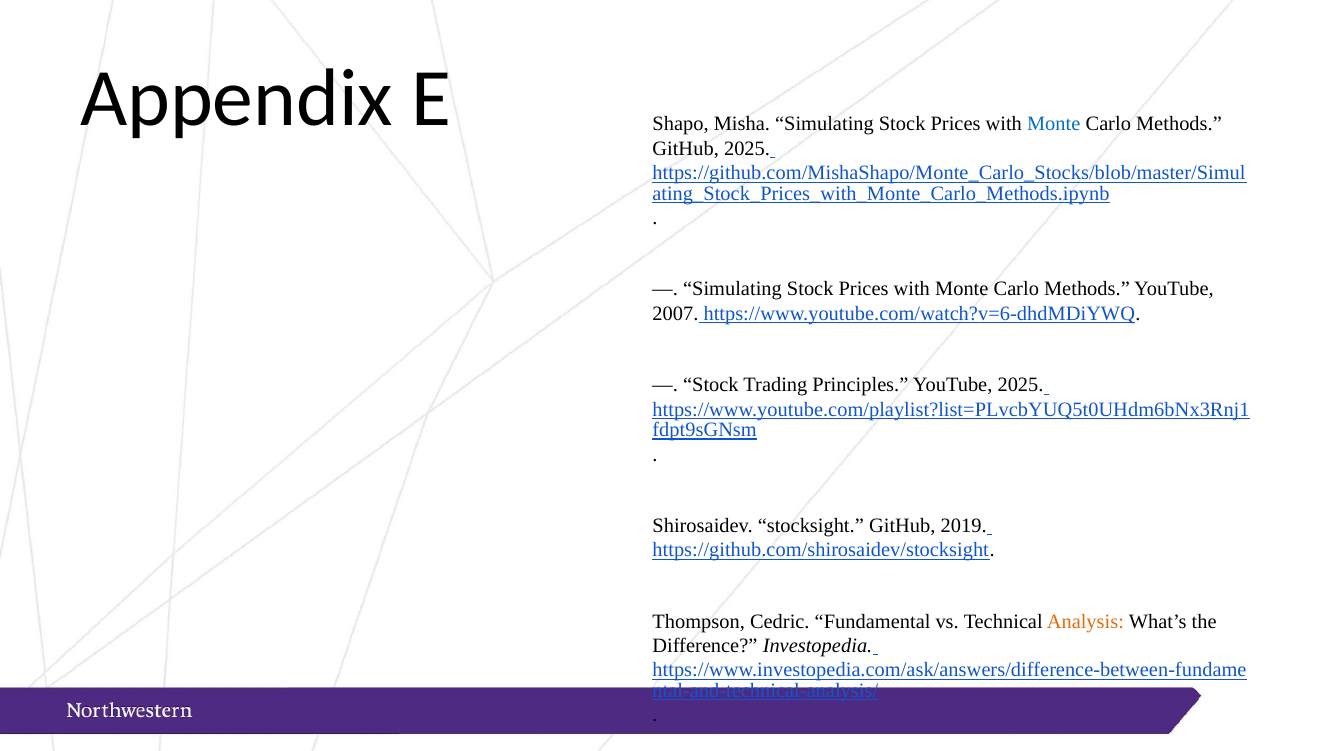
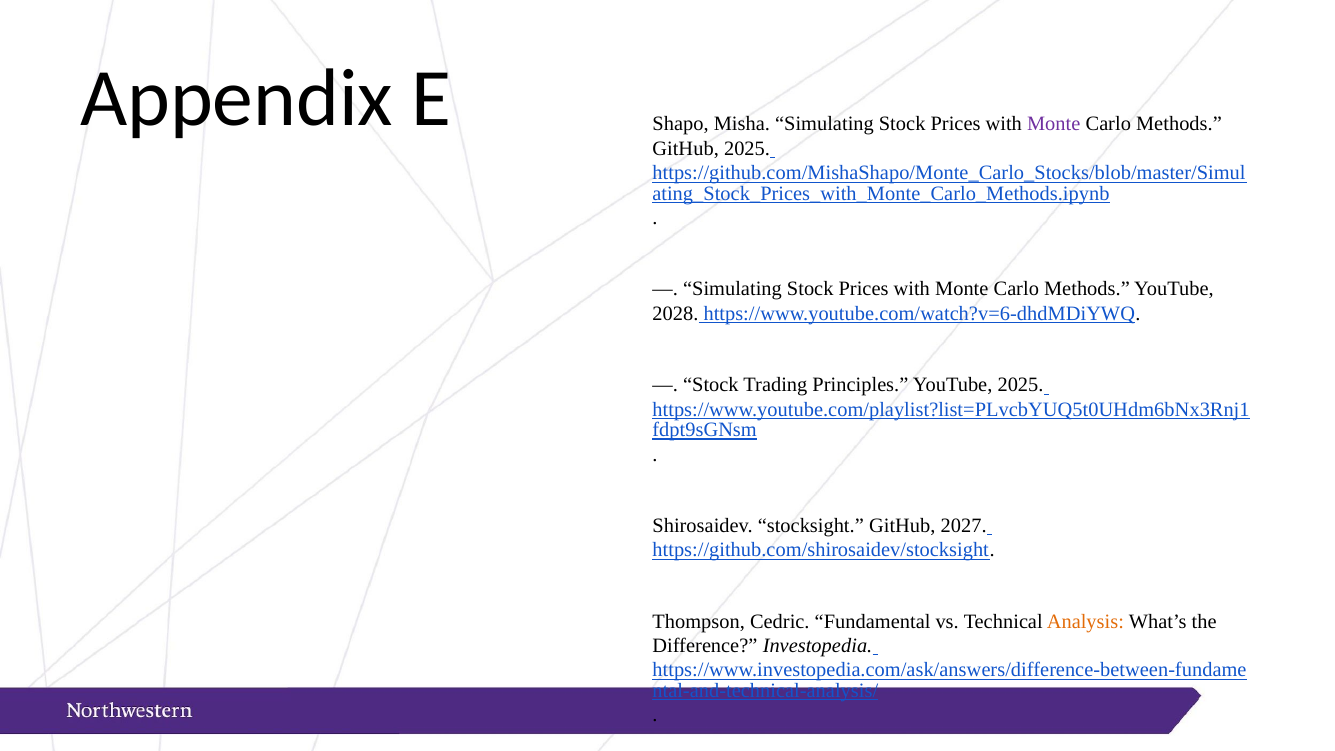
Monte colour: blue -> purple (1054, 124)
2007: 2007 -> 2028 (675, 314)
2019: 2019 -> 2027 (964, 526)
